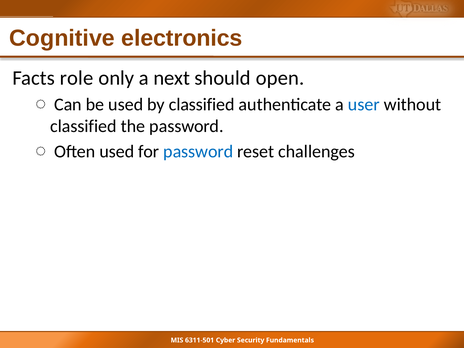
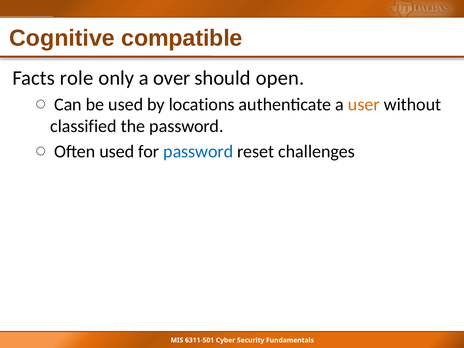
electronics: electronics -> compatible (182, 38)
next: next -> over (172, 78)
by classified: classified -> locations (202, 105)
user colour: blue -> orange (364, 105)
